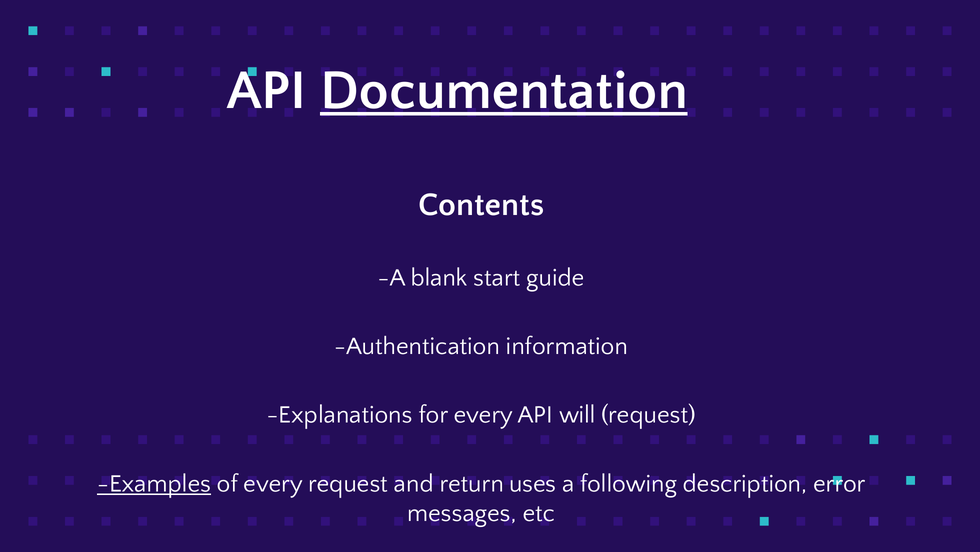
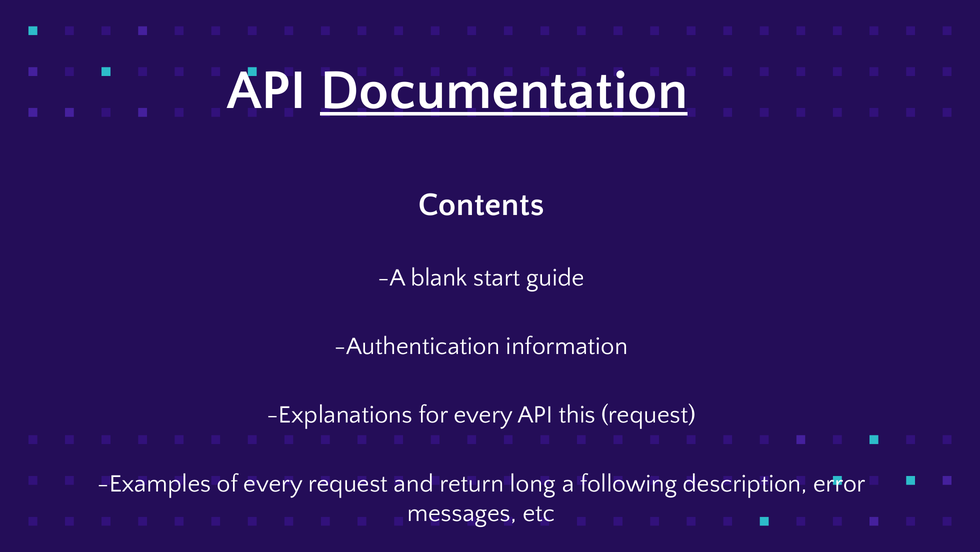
will: will -> this (577, 414)
Examples underline: present -> none (154, 483)
uses: uses -> long (533, 483)
